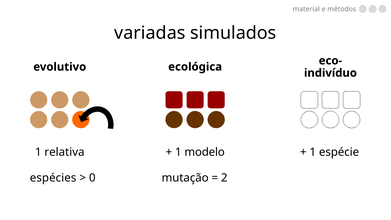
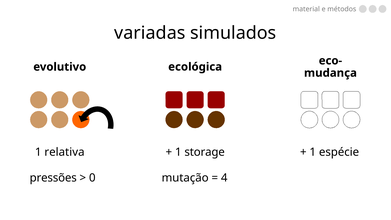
indivíduo: indivíduo -> mudança (330, 73)
modelo: modelo -> storage (205, 152)
espécies: espécies -> pressões (53, 178)
2: 2 -> 4 (224, 178)
